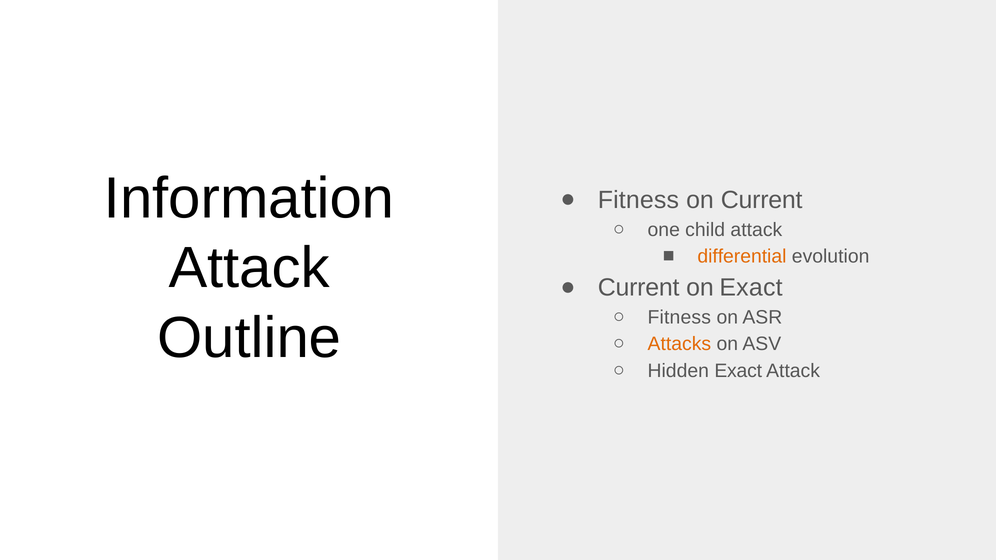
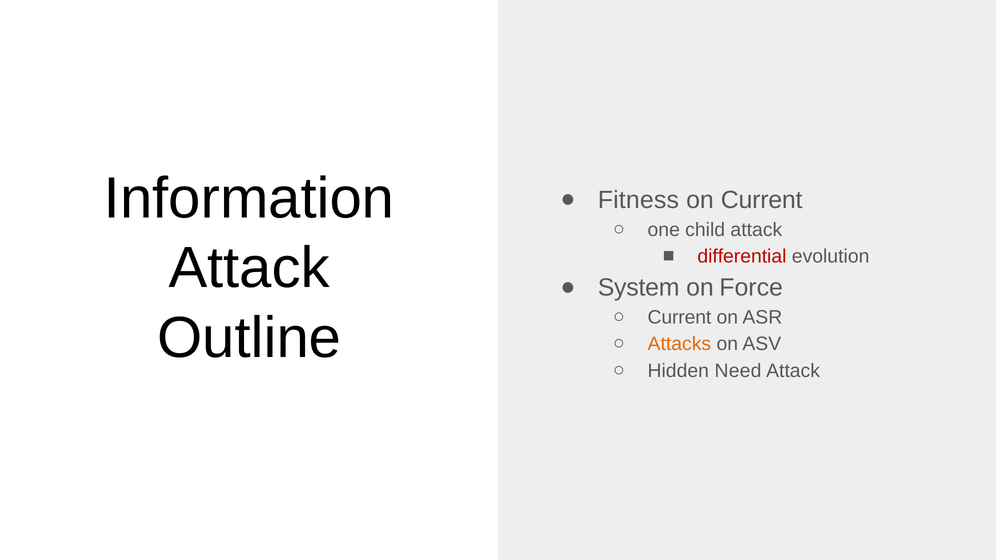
differential colour: orange -> red (742, 256)
Current: Current -> System (639, 288)
on Exact: Exact -> Force (751, 288)
Fitness: Fitness -> Current (679, 318)
Hidden Exact: Exact -> Need (738, 371)
